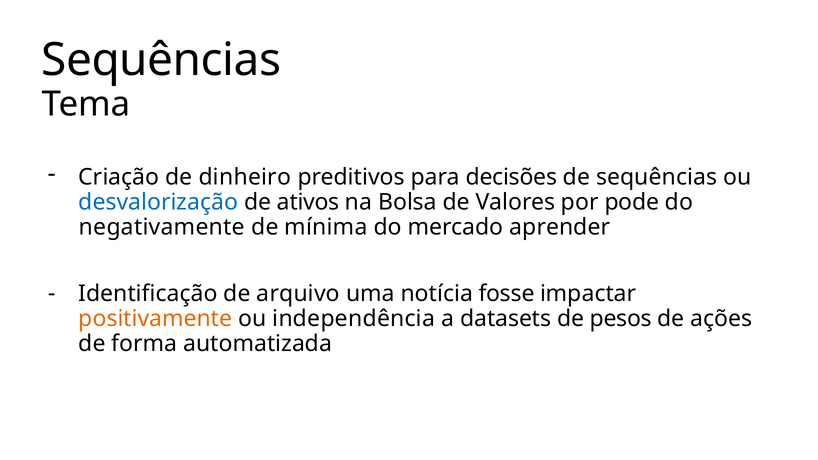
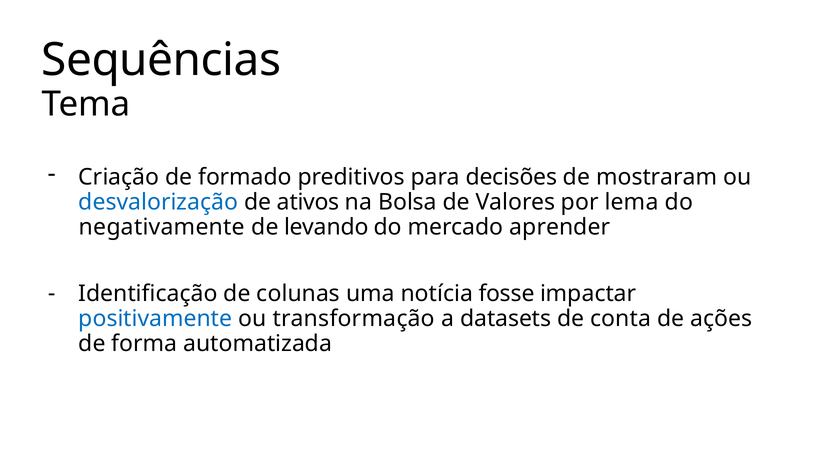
dinheiro: dinheiro -> formado (245, 177)
de sequências: sequências -> mostraram (657, 177)
pode: pode -> lema (632, 202)
mínima: mínima -> levando (326, 227)
arquivo: arquivo -> colunas (298, 294)
positivamente colour: orange -> blue (155, 319)
independência: independência -> transformação (354, 319)
pesos: pesos -> conta (621, 319)
